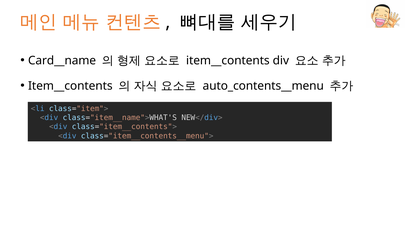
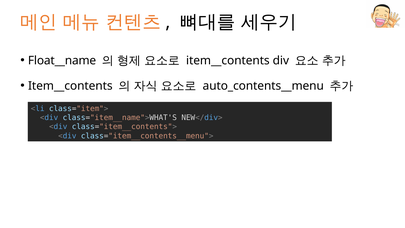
Card__name: Card__name -> Float__name (62, 61)
